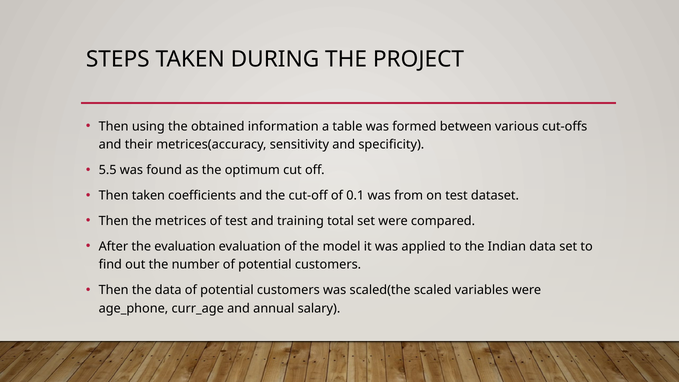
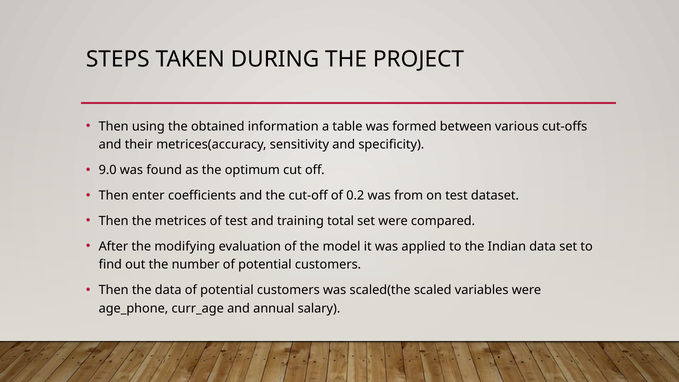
5.5: 5.5 -> 9.0 (108, 170)
Then taken: taken -> enter (148, 196)
0.1: 0.1 -> 0.2 (355, 196)
the evaluation: evaluation -> modifying (185, 246)
